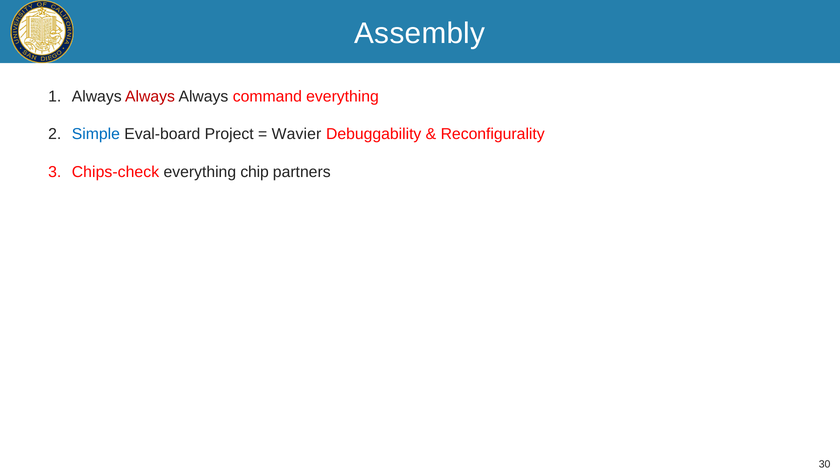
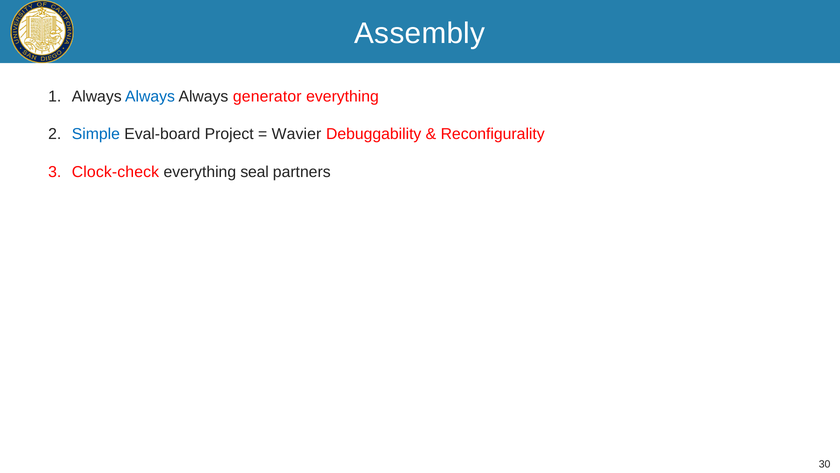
Always colour: red -> blue (150, 96)
command: command -> generator (267, 96)
Chips-check: Chips-check -> Clock-check (115, 172)
chip: chip -> seal (255, 172)
